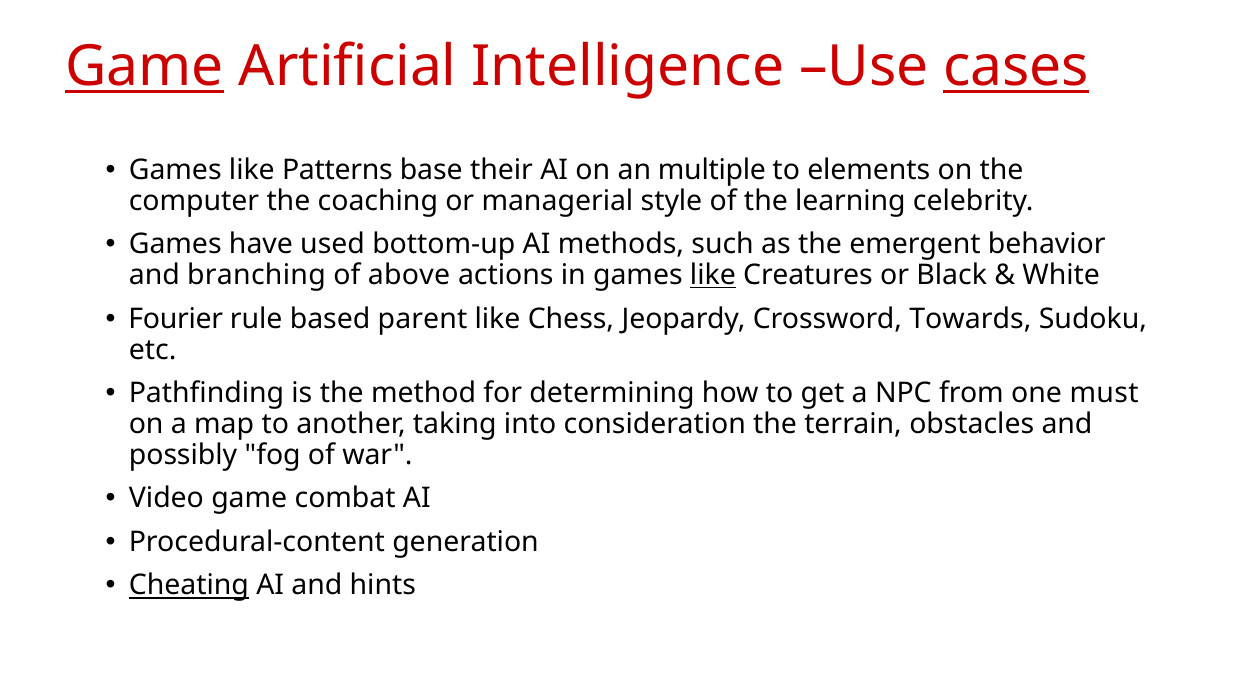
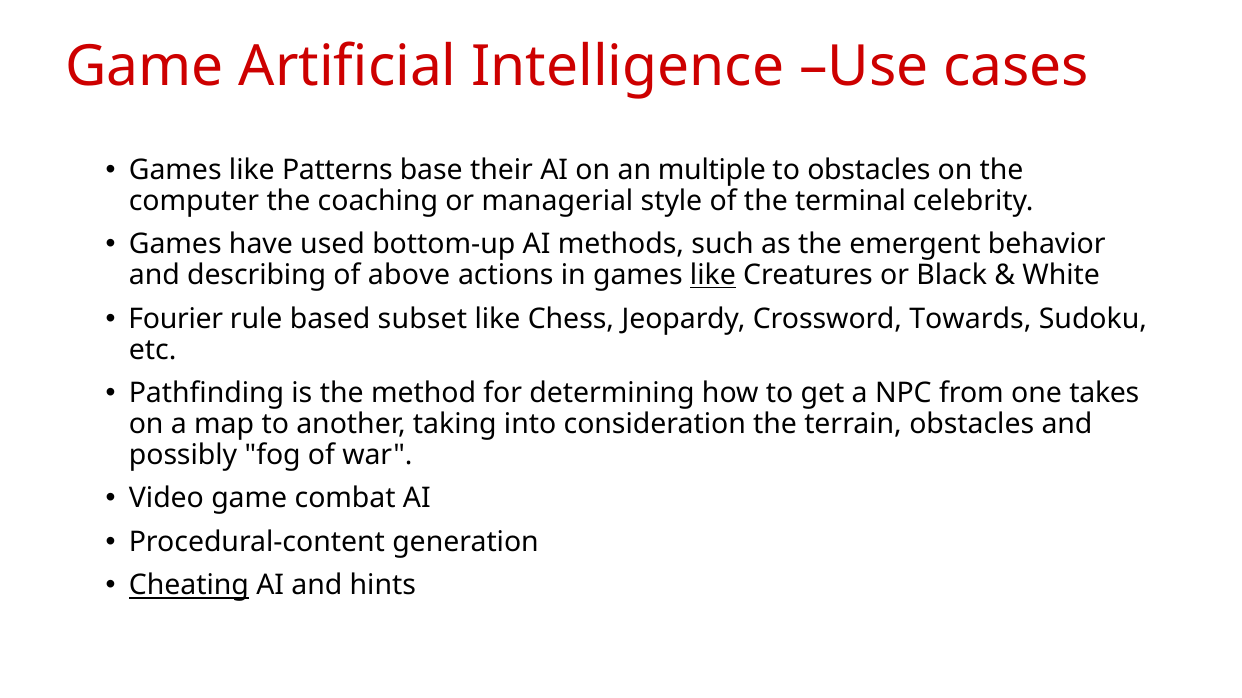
Game underline: present -> none (145, 67)
cases underline: present -> none (1016, 67)
to elements: elements -> obstacles (869, 170)
learning: learning -> terminal (850, 201)
branching: branching -> describing (257, 276)
parent: parent -> subset (422, 319)
must: must -> takes (1104, 394)
